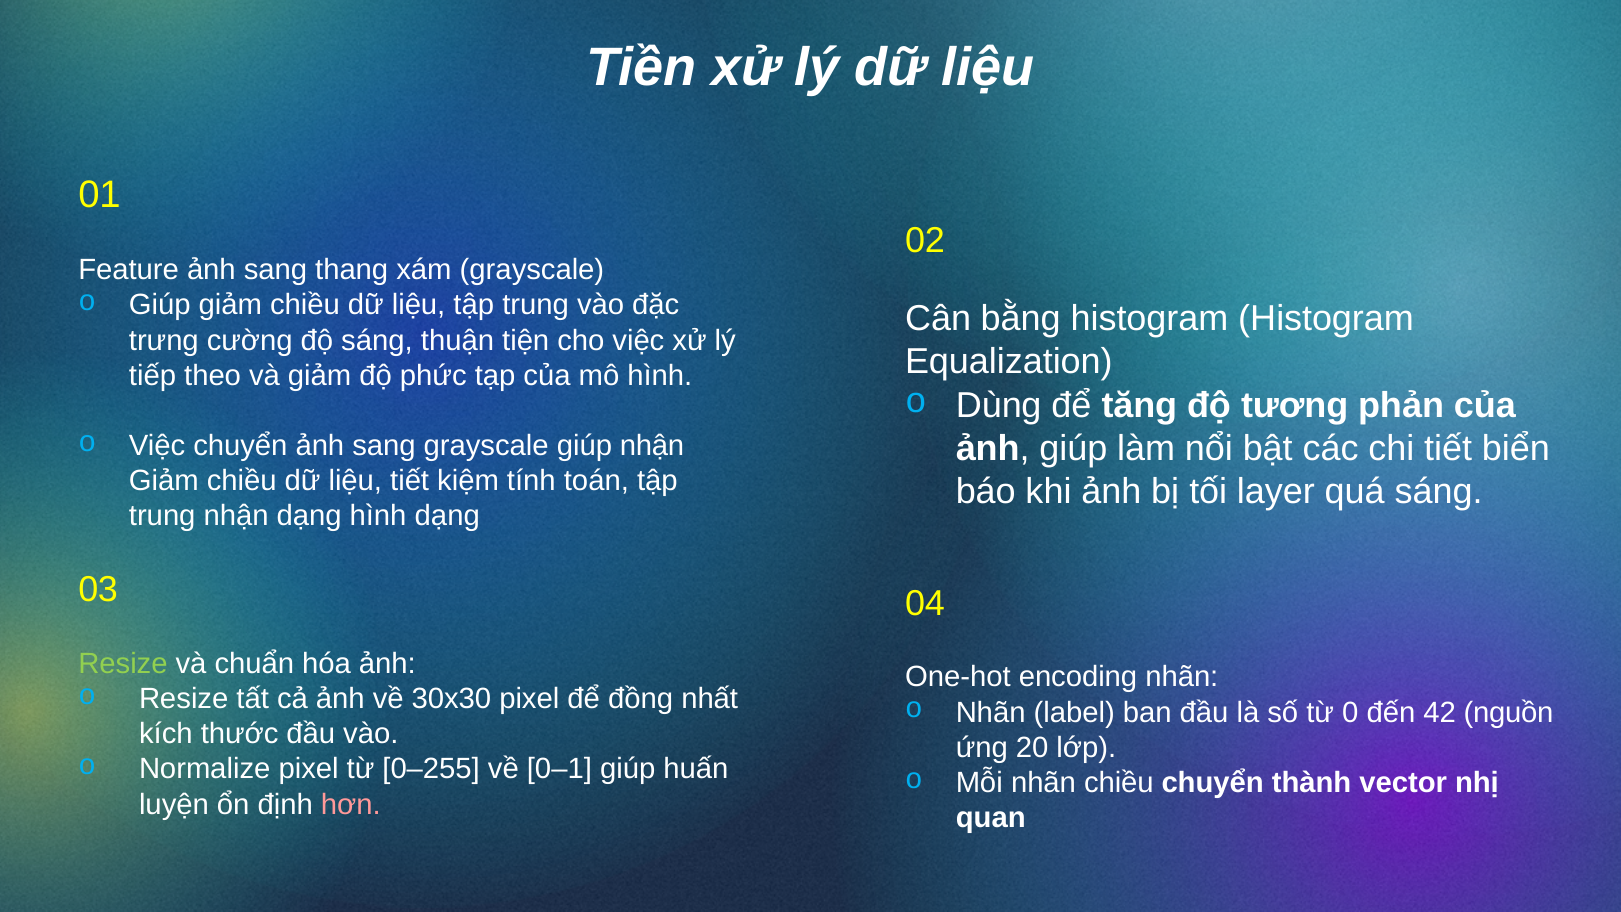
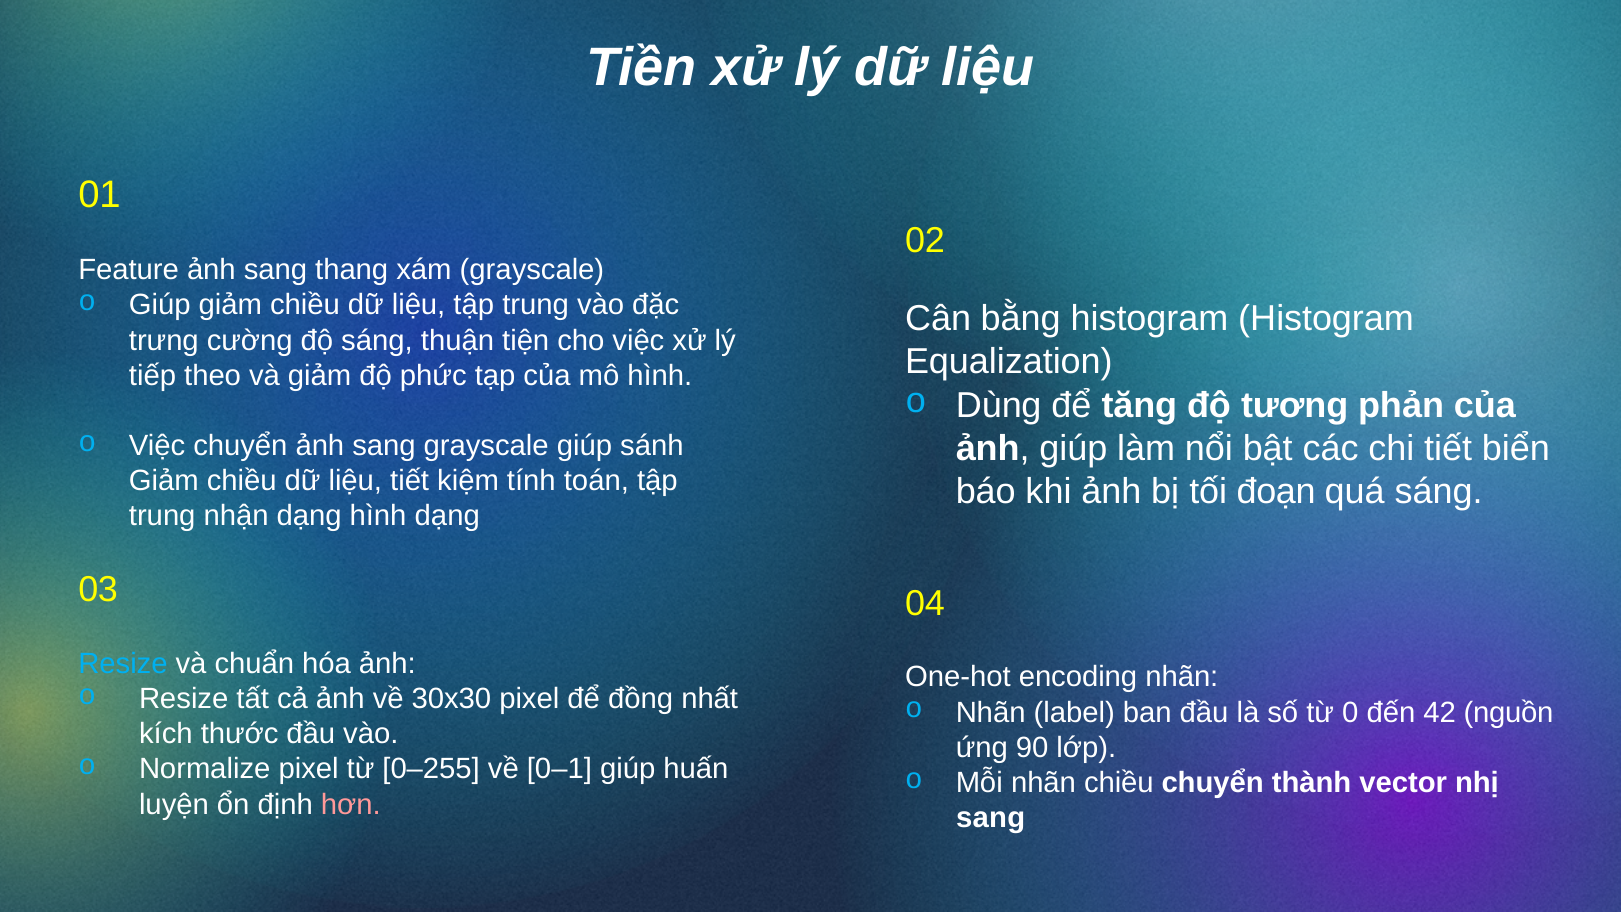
giúp nhận: nhận -> sánh (652, 446)
layer: layer -> đoạn (1276, 492)
Resize colour: light green -> light blue (123, 664)
20: 20 -> 90 (1032, 747)
quan: quan -> sang (991, 818)
